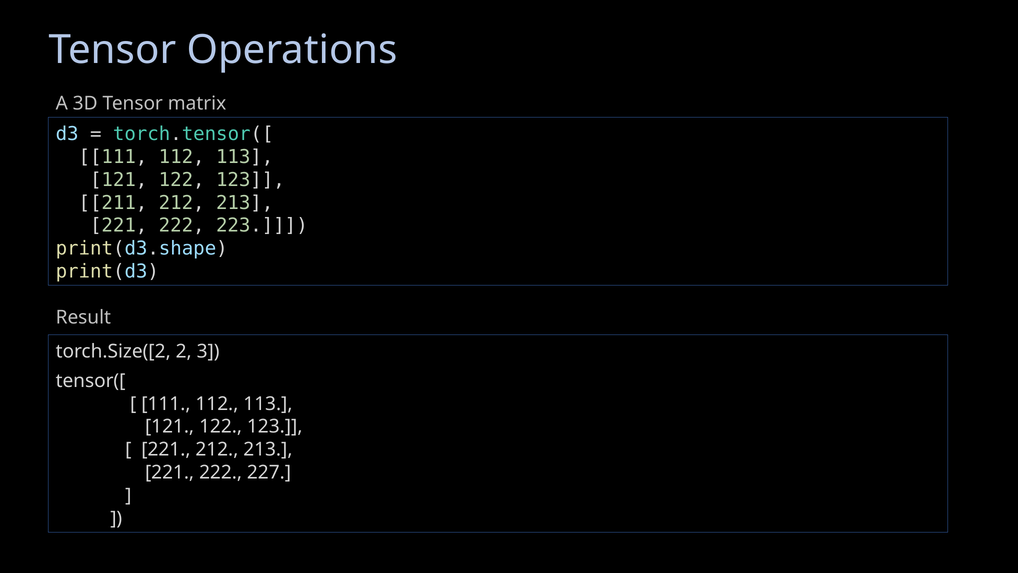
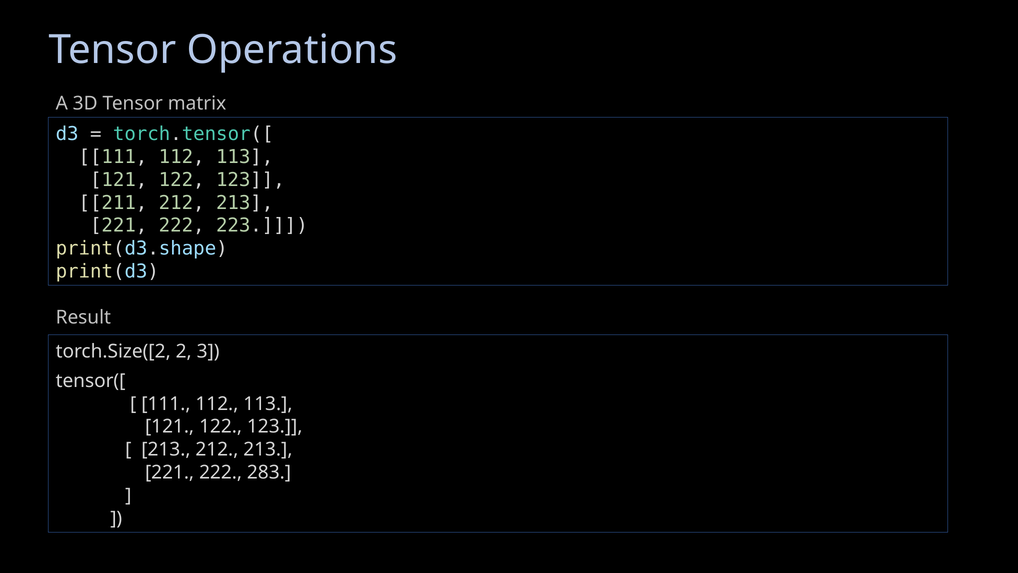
221: 221 -> 213 (166, 449)
227: 227 -> 283 (269, 472)
